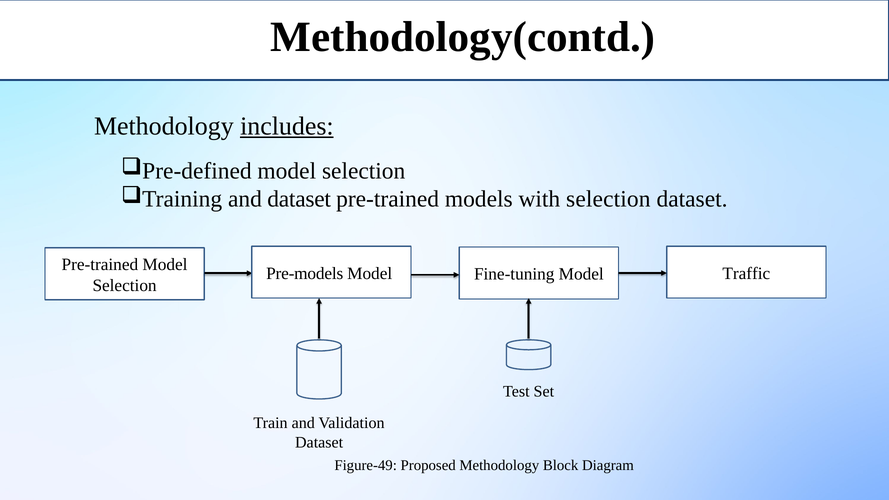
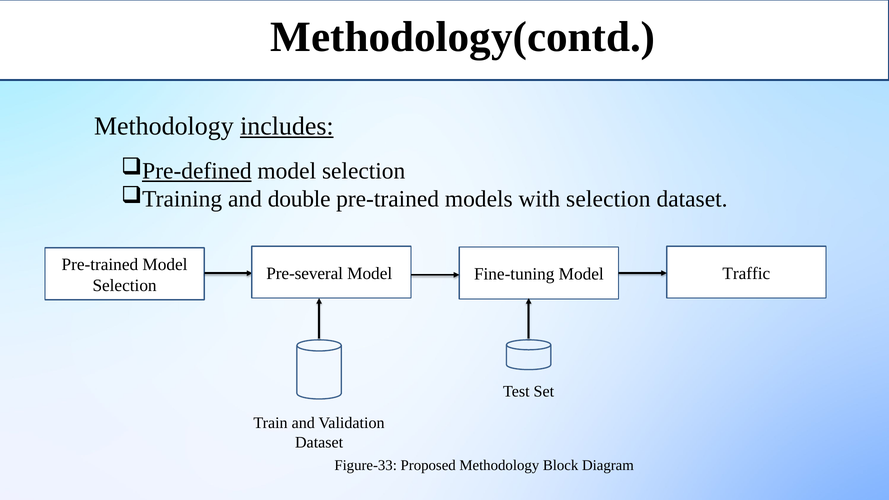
Pre-defined underline: none -> present (197, 171)
and dataset: dataset -> double (299, 199)
Pre-models: Pre-models -> Pre-several (305, 273)
Figure-49: Figure-49 -> Figure-33 (366, 465)
